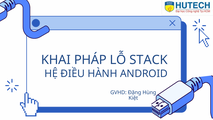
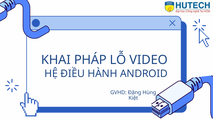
STACK: STACK -> VIDEO (149, 60)
